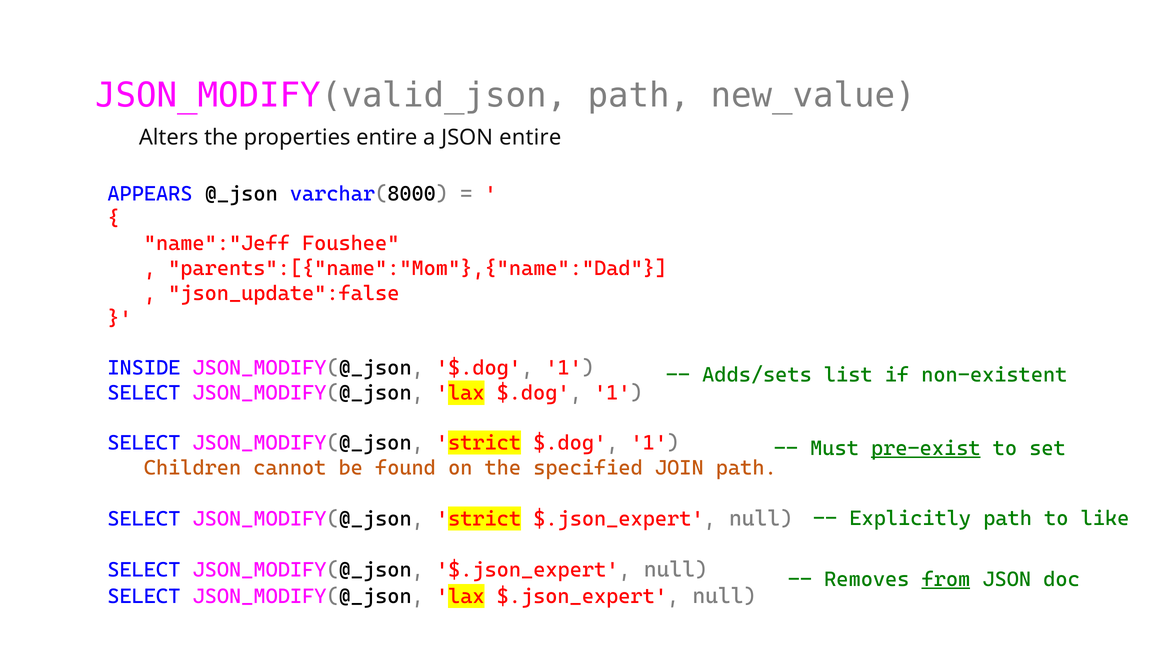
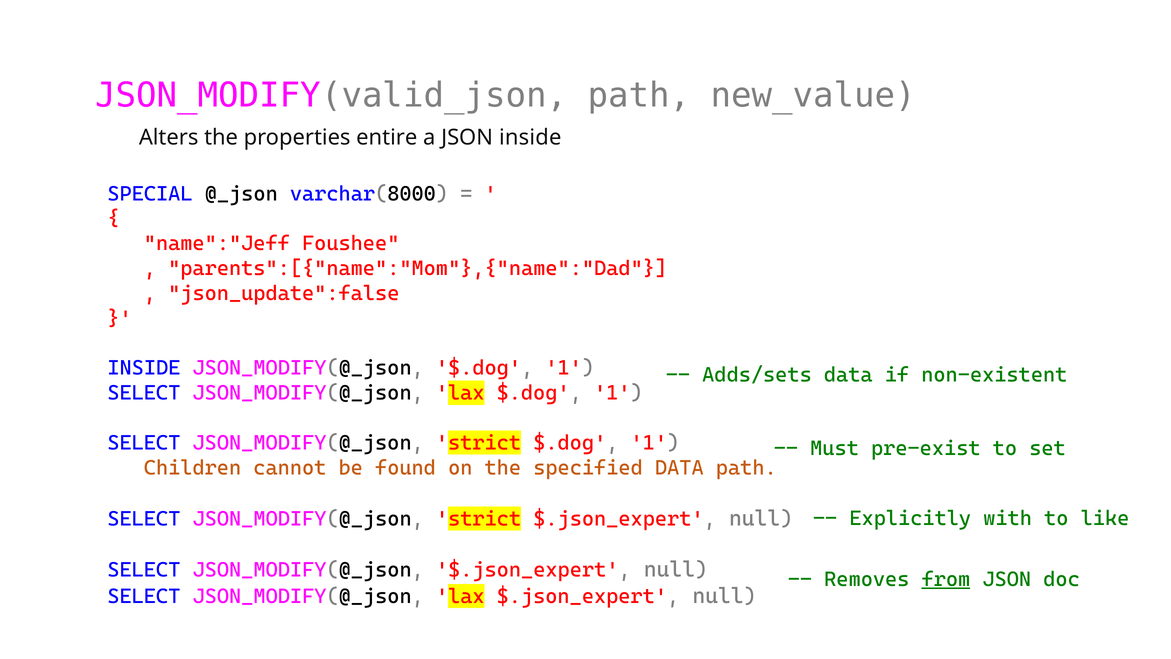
JSON entire: entire -> inside (530, 137)
APPEARS: APPEARS -> SPECIAL (150, 194)
Adds/sets list: list -> data (848, 375)
pre-exist underline: present -> none (926, 448)
specified JOIN: JOIN -> DATA (679, 467)
Explicitly path: path -> with (1008, 518)
